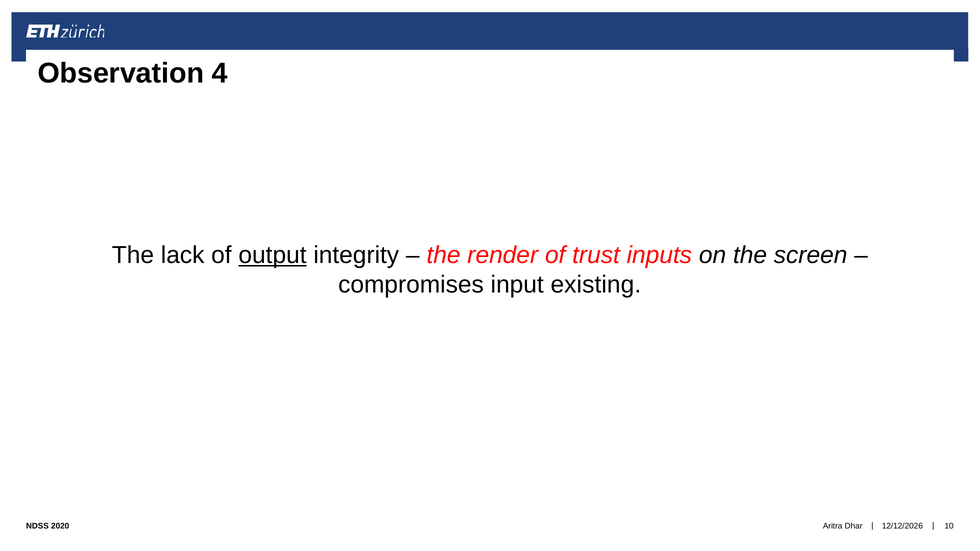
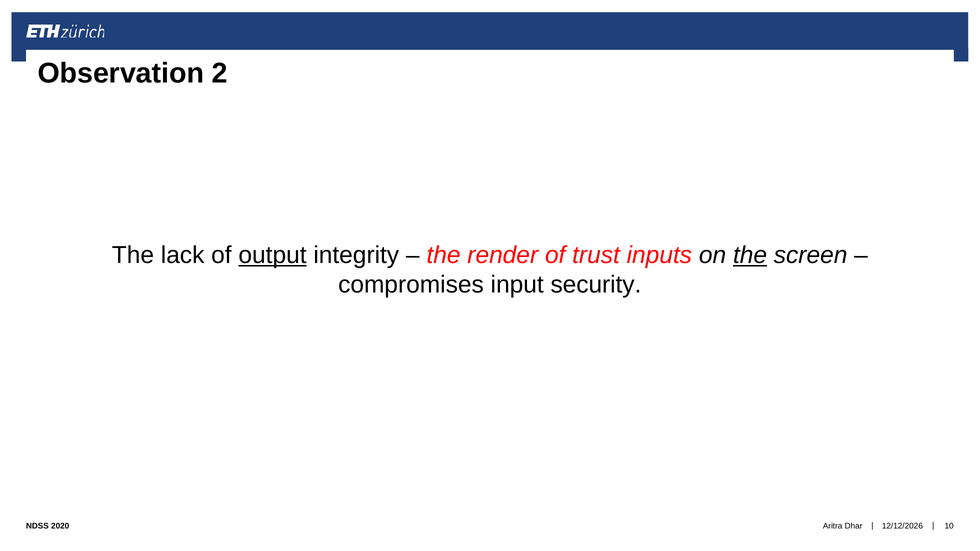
4: 4 -> 2 (220, 73)
the underline: none -> present (750, 255)
existing: existing -> security (596, 285)
